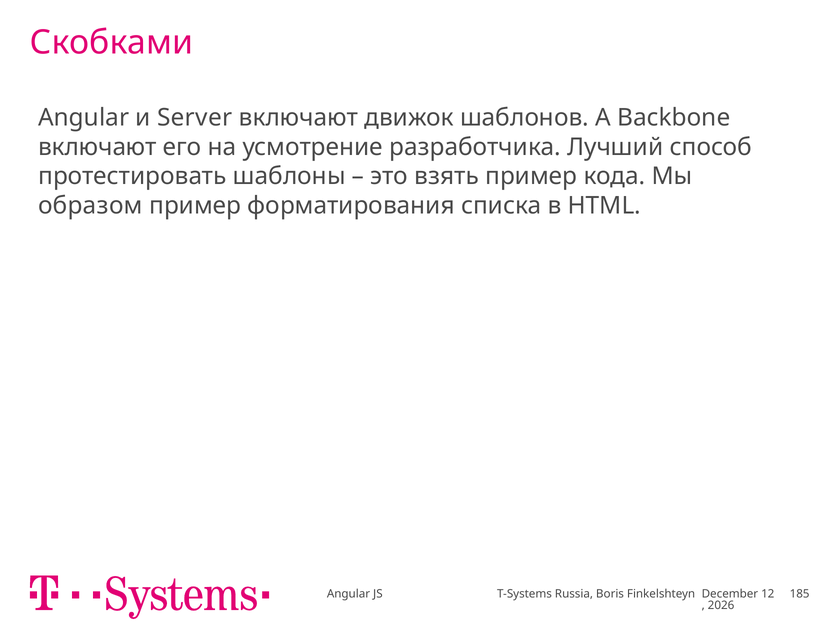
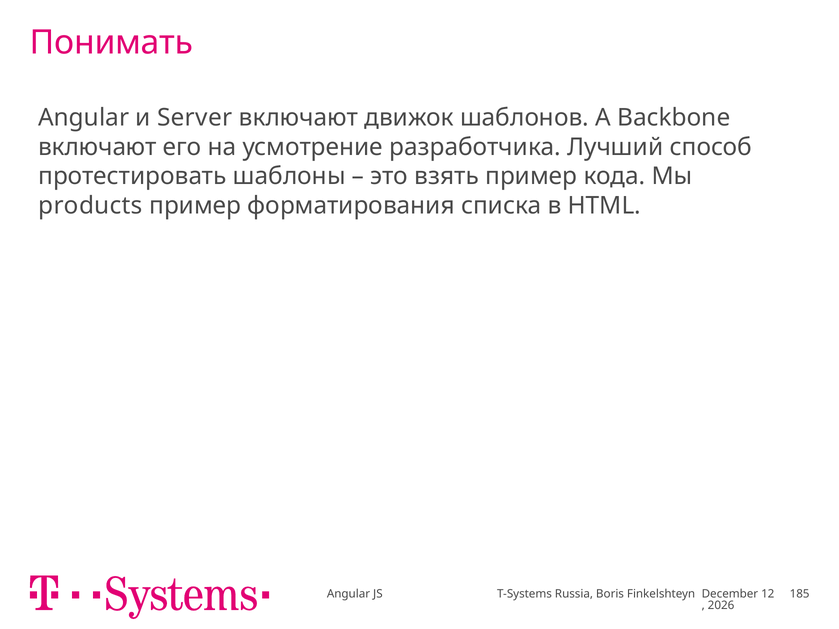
Скобками: Скобками -> Понимать (112, 43)
образом: образом -> products (90, 206)
